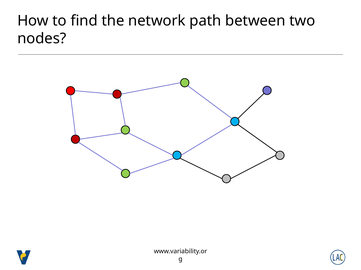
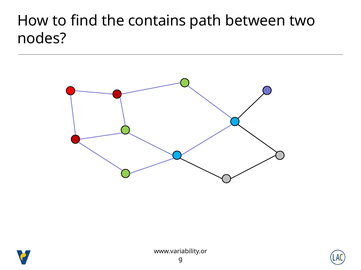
network: network -> contains (157, 21)
